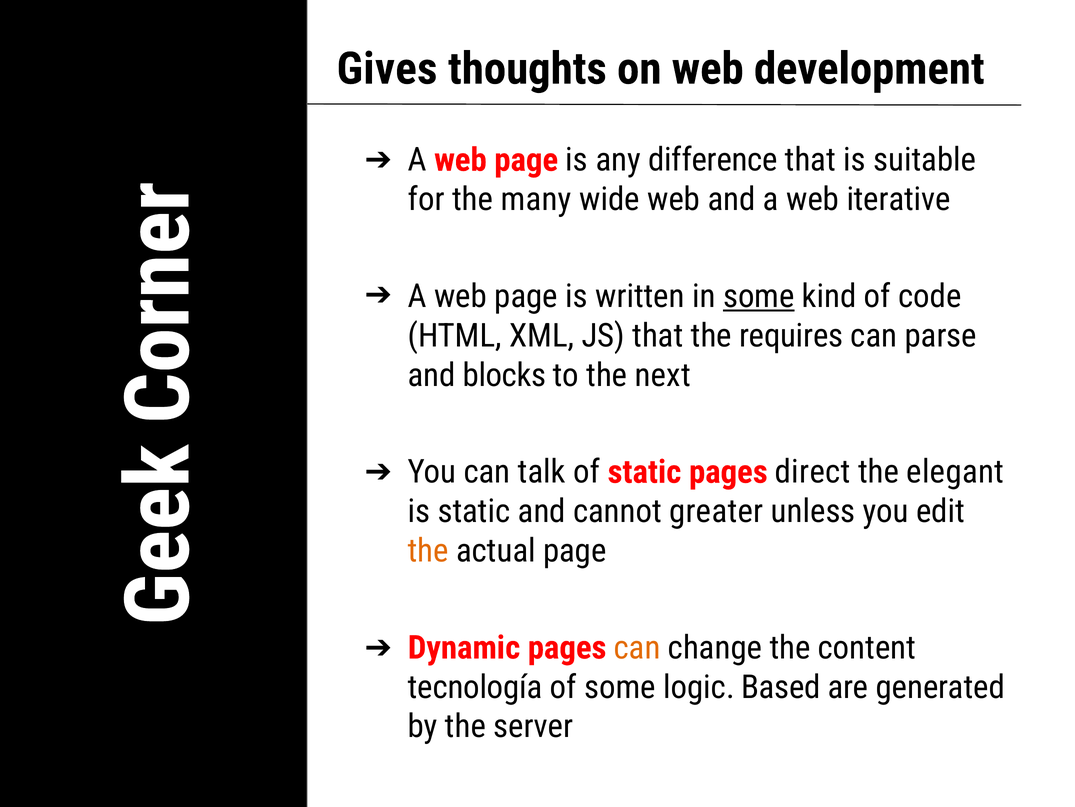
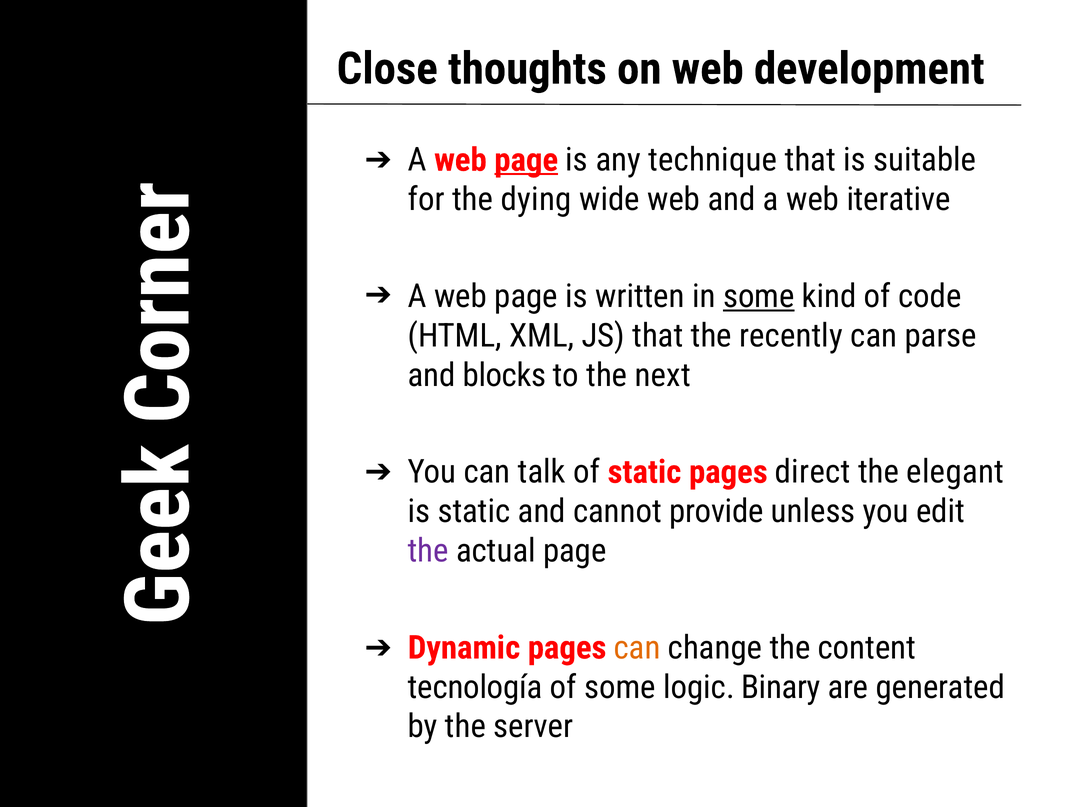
Gives: Gives -> Close (387, 69)
page underline: none -> present (526, 160)
difference: difference -> technique (713, 160)
many: many -> dying (536, 199)
requires: requires -> recently (791, 335)
greater: greater -> provide (716, 511)
the colour: orange -> purple (428, 550)
Based: Based -> Binary (781, 687)
